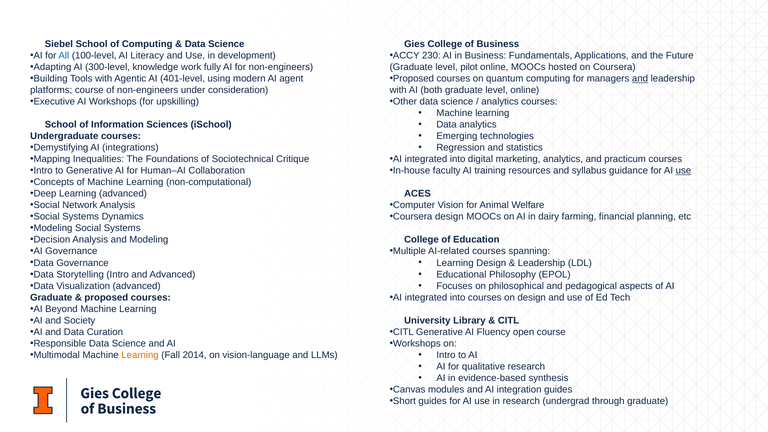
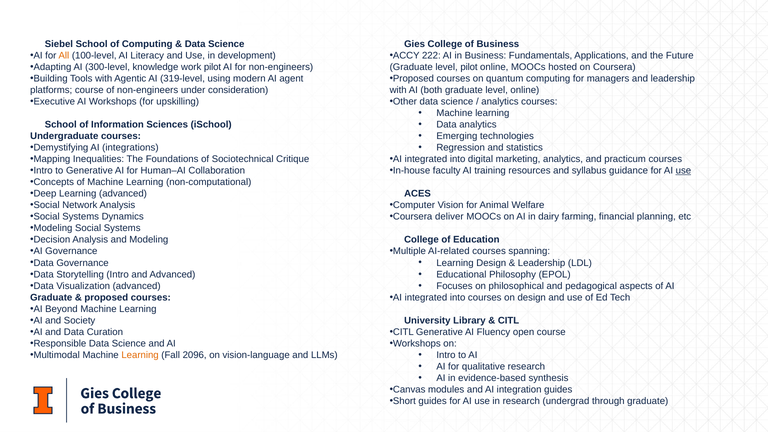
All colour: blue -> orange (64, 55)
230: 230 -> 222 (431, 55)
work fully: fully -> pilot (213, 67)
401-level: 401-level -> 319-level (183, 79)
and underline: present -> none (640, 79)
Coursera design: design -> deliver (449, 217)
2014: 2014 -> 2096 (195, 355)
